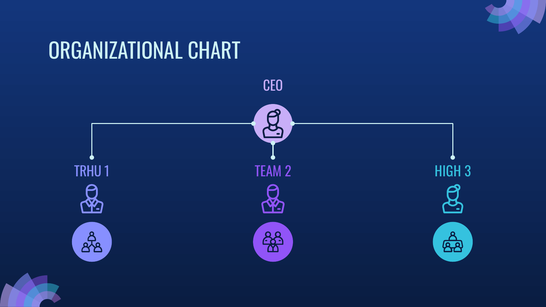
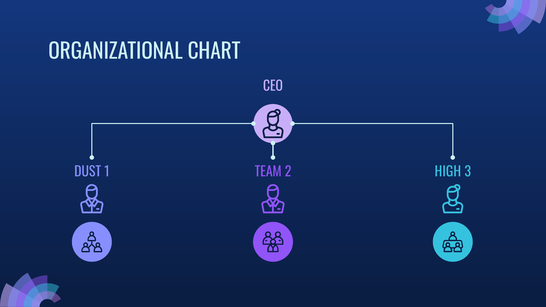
TRHU: TRHU -> DUST (88, 172)
